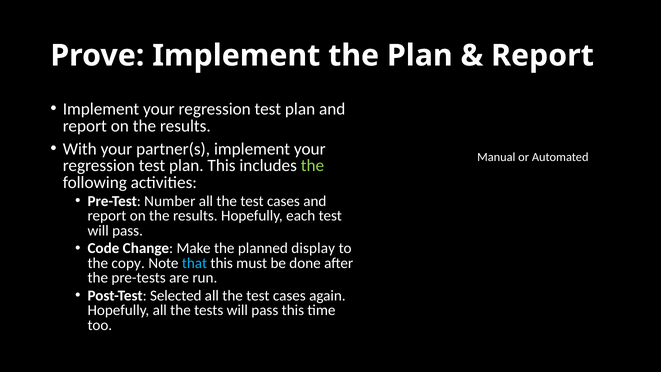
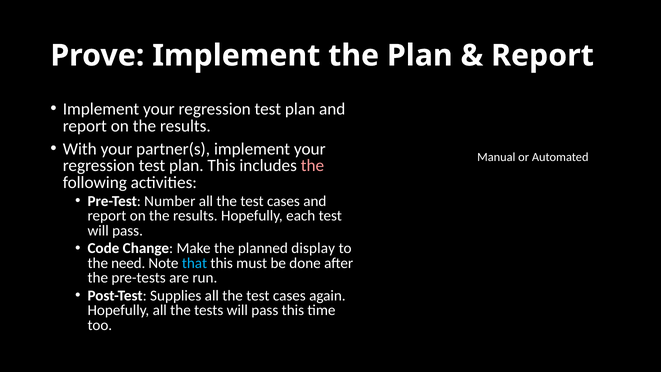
the colour: light green -> pink (312, 166)
copy: copy -> need (128, 263)
Selected: Selected -> Supplies (176, 296)
